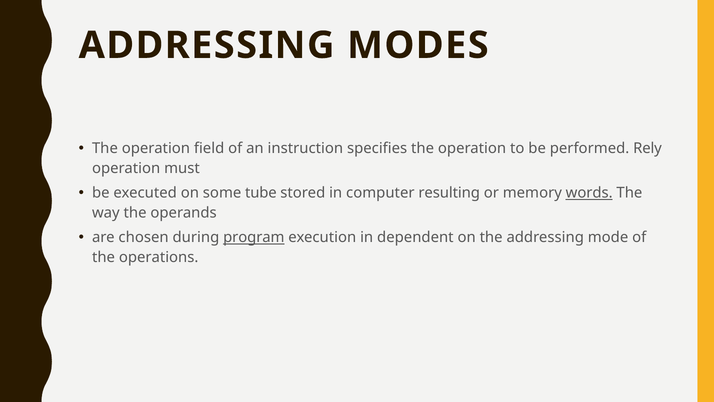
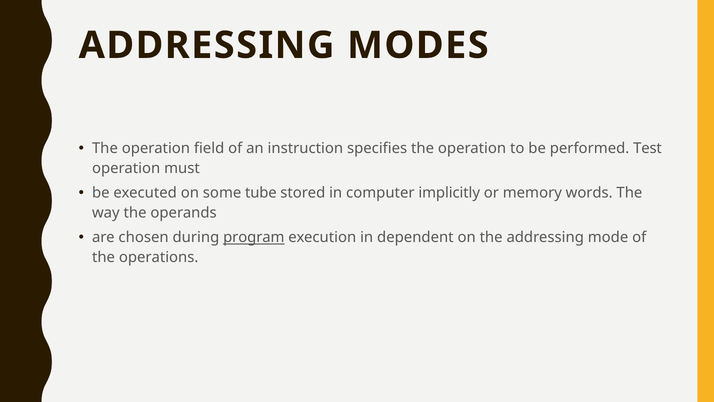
Rely: Rely -> Test (648, 148)
resulting: resulting -> implicitly (449, 193)
words underline: present -> none (589, 193)
